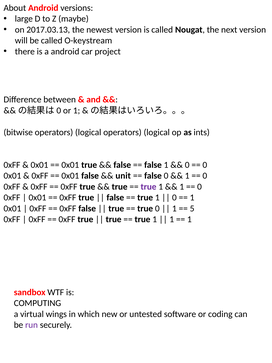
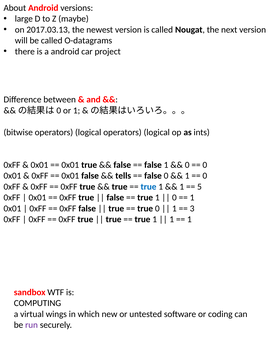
O-keystream: O-keystream -> O-datagrams (88, 40)
unit: unit -> tells (123, 176)
true colour: purple -> blue (149, 186)
0: 0 -> 5 (199, 186)
5: 5 -> 3 (192, 208)
